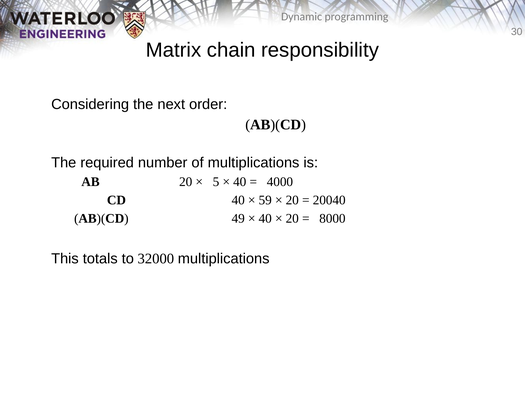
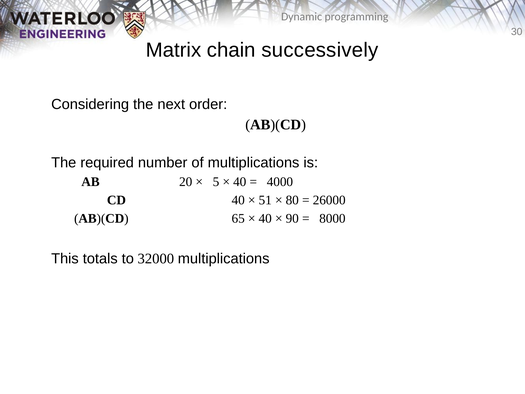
responsibility: responsibility -> successively (320, 50)
59: 59 -> 51 (265, 200)
20: 20 -> 80 (292, 200)
20040: 20040 -> 26000 (329, 200)
49: 49 -> 65 (238, 219)
20: 20 -> 90 (292, 219)
